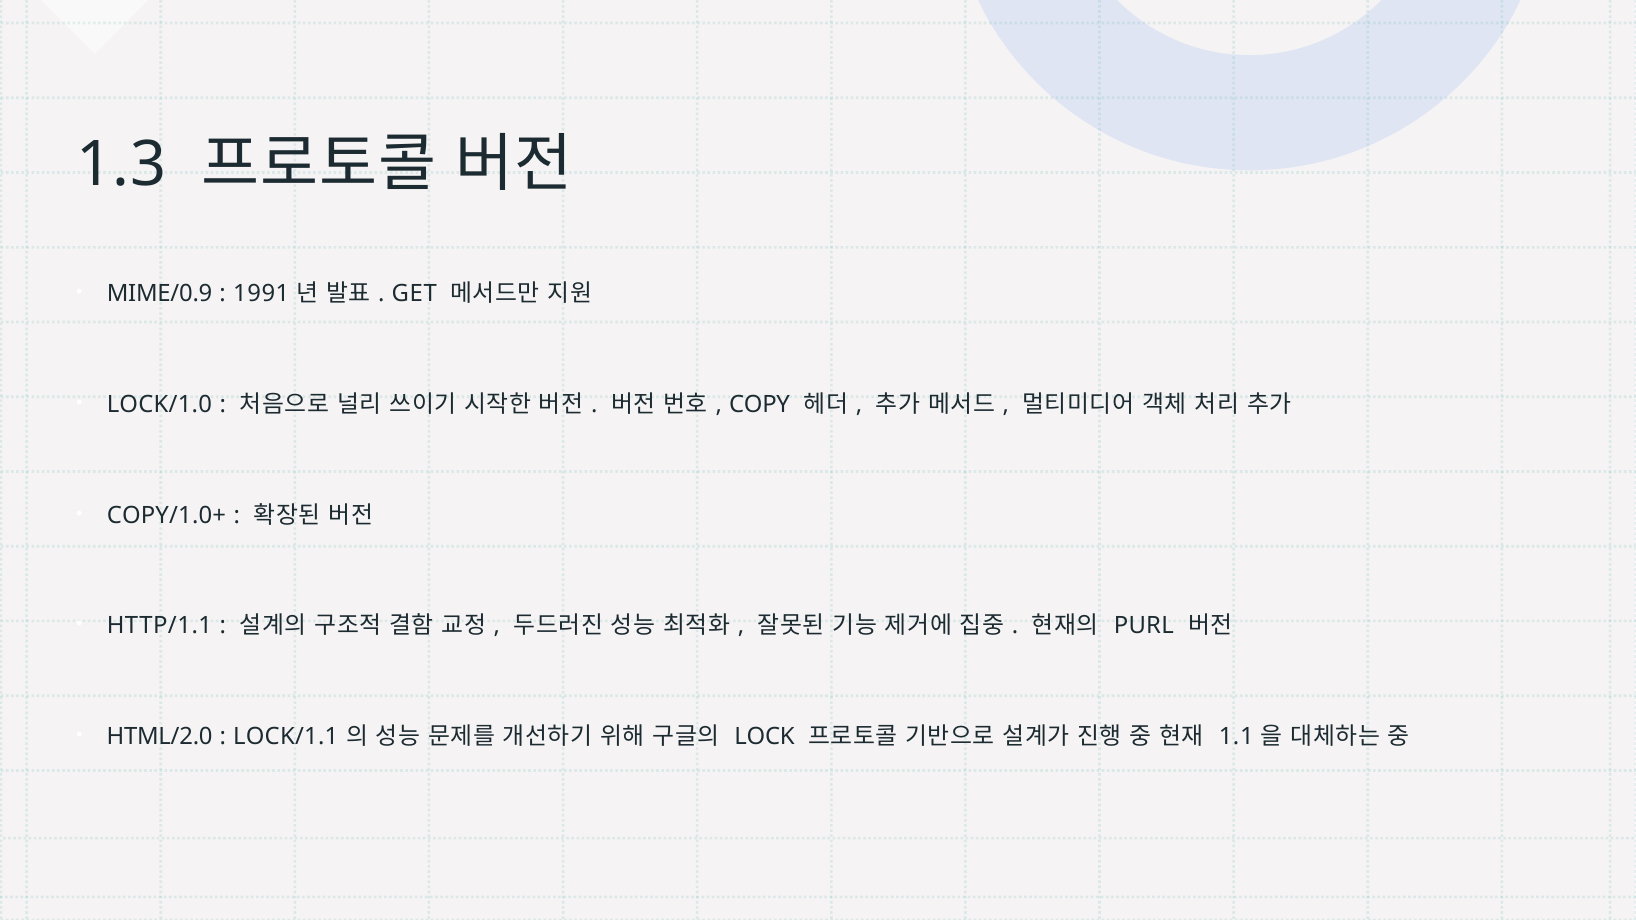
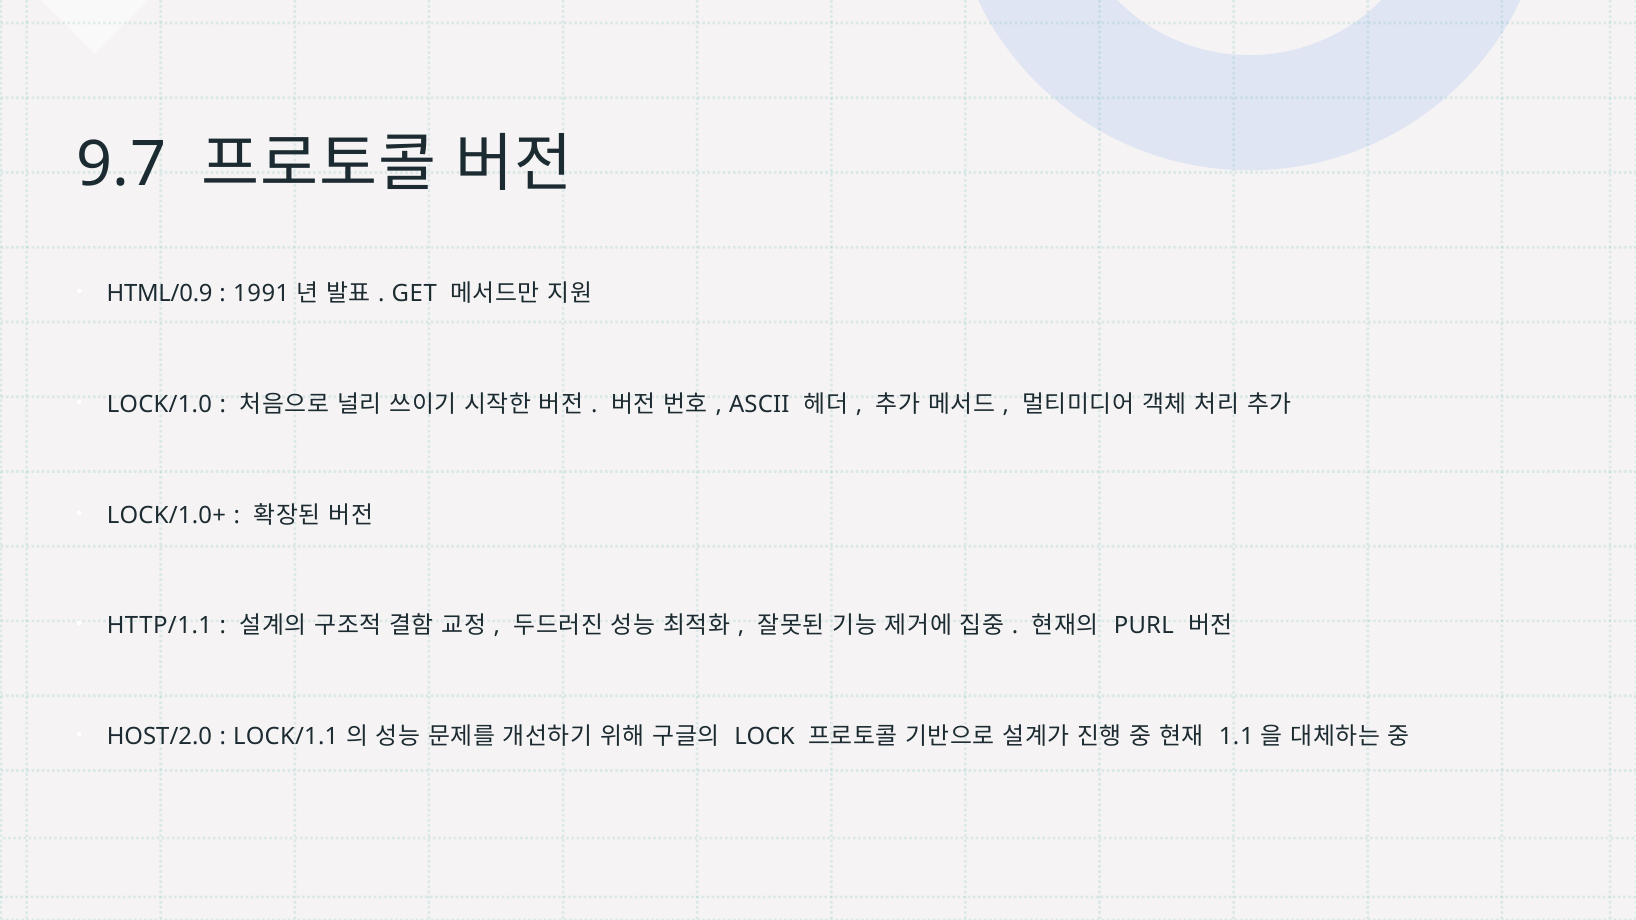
1.3: 1.3 -> 9.7 (121, 165)
MIME/0.9: MIME/0.9 -> HTML/0.9 (160, 294)
COPY: COPY -> ASCII (759, 405)
COPY/1.0+: COPY/1.0+ -> LOCK/1.0+ (166, 515)
HTML/2.0: HTML/2.0 -> HOST/2.0 (159, 737)
